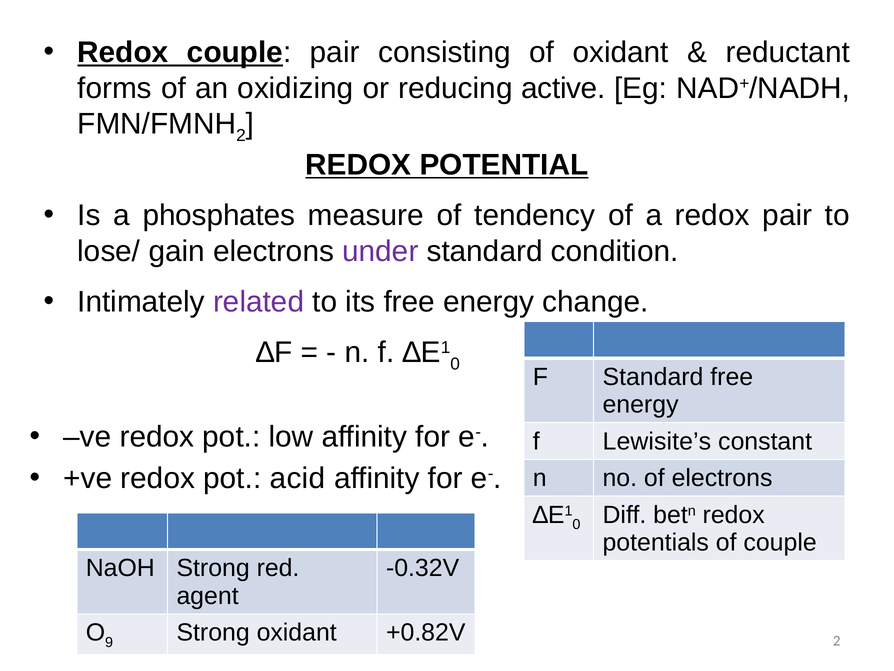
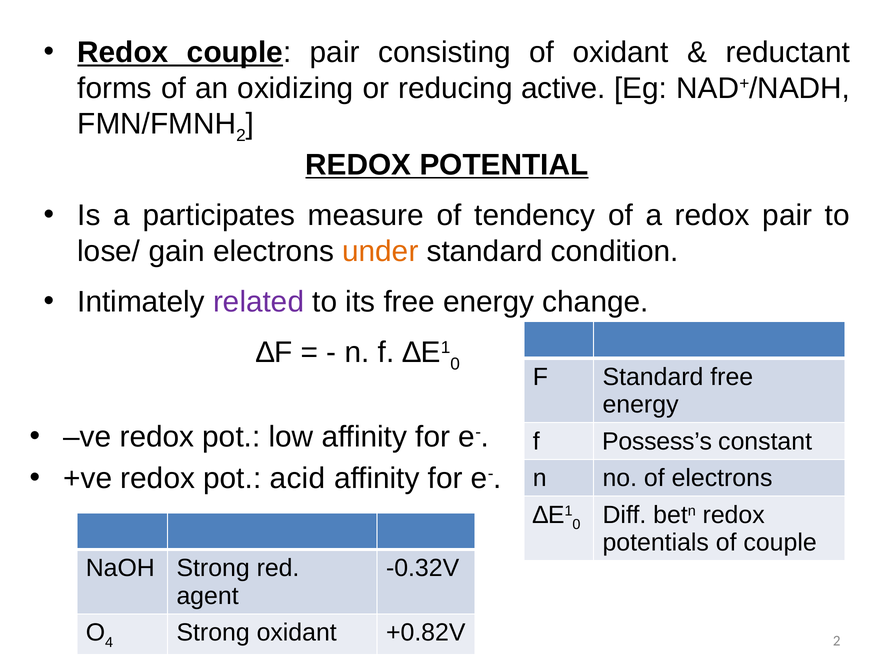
phosphates: phosphates -> participates (219, 215)
under colour: purple -> orange (380, 251)
Lewisite’s: Lewisite’s -> Possess’s (657, 441)
9: 9 -> 4 (109, 642)
